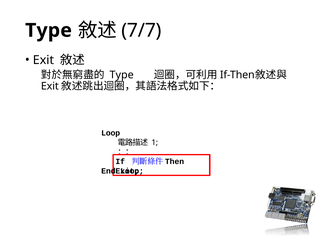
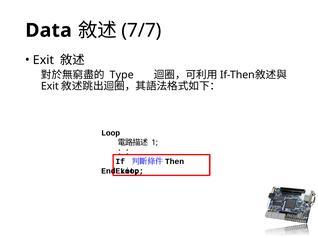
Type: Type -> Data (49, 30)
